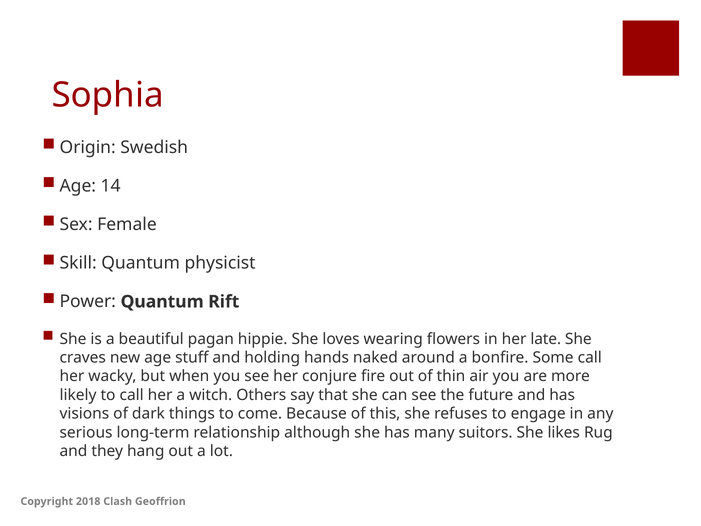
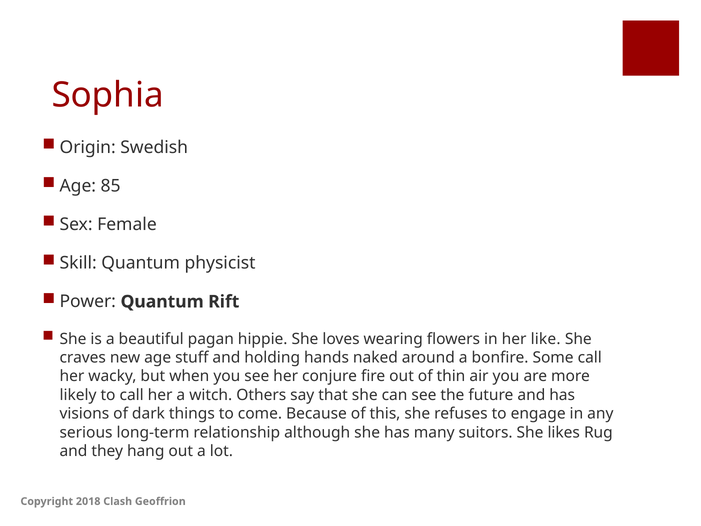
14: 14 -> 85 (111, 186)
late: late -> like (546, 339)
